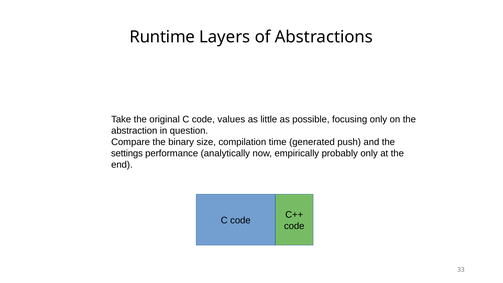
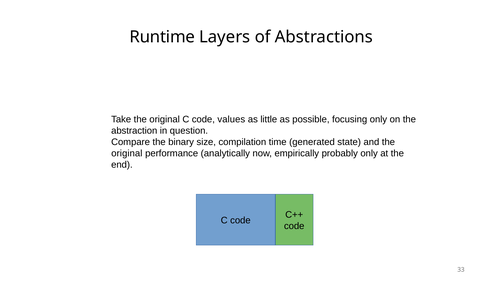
push: push -> state (349, 142)
settings: settings -> original (127, 153)
